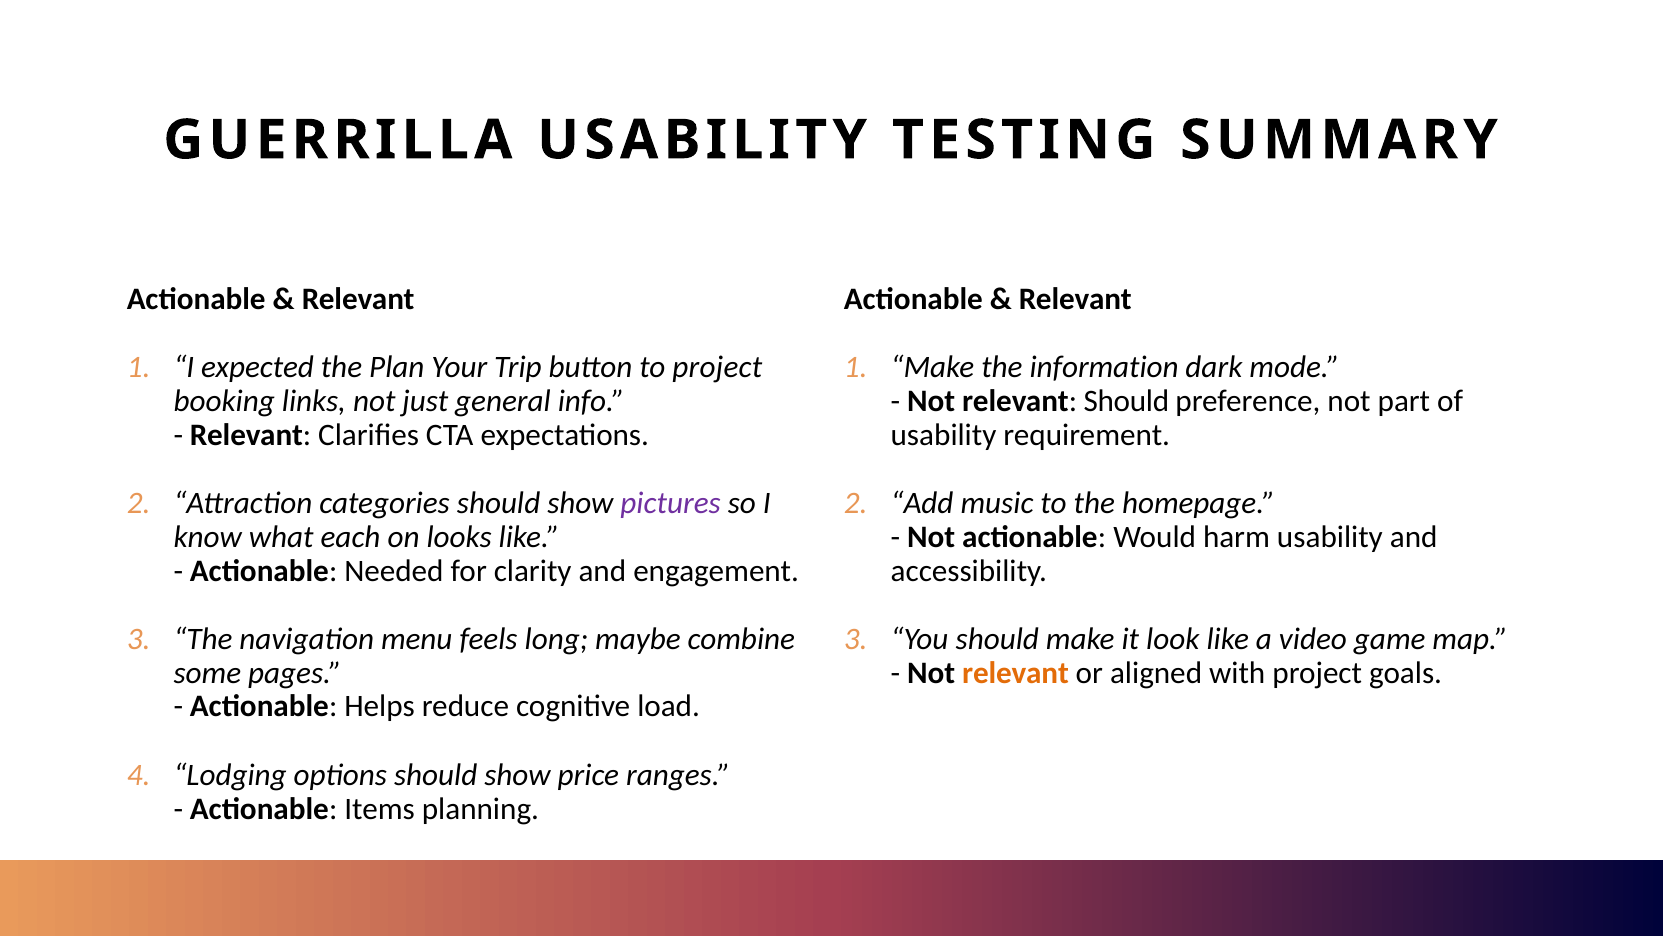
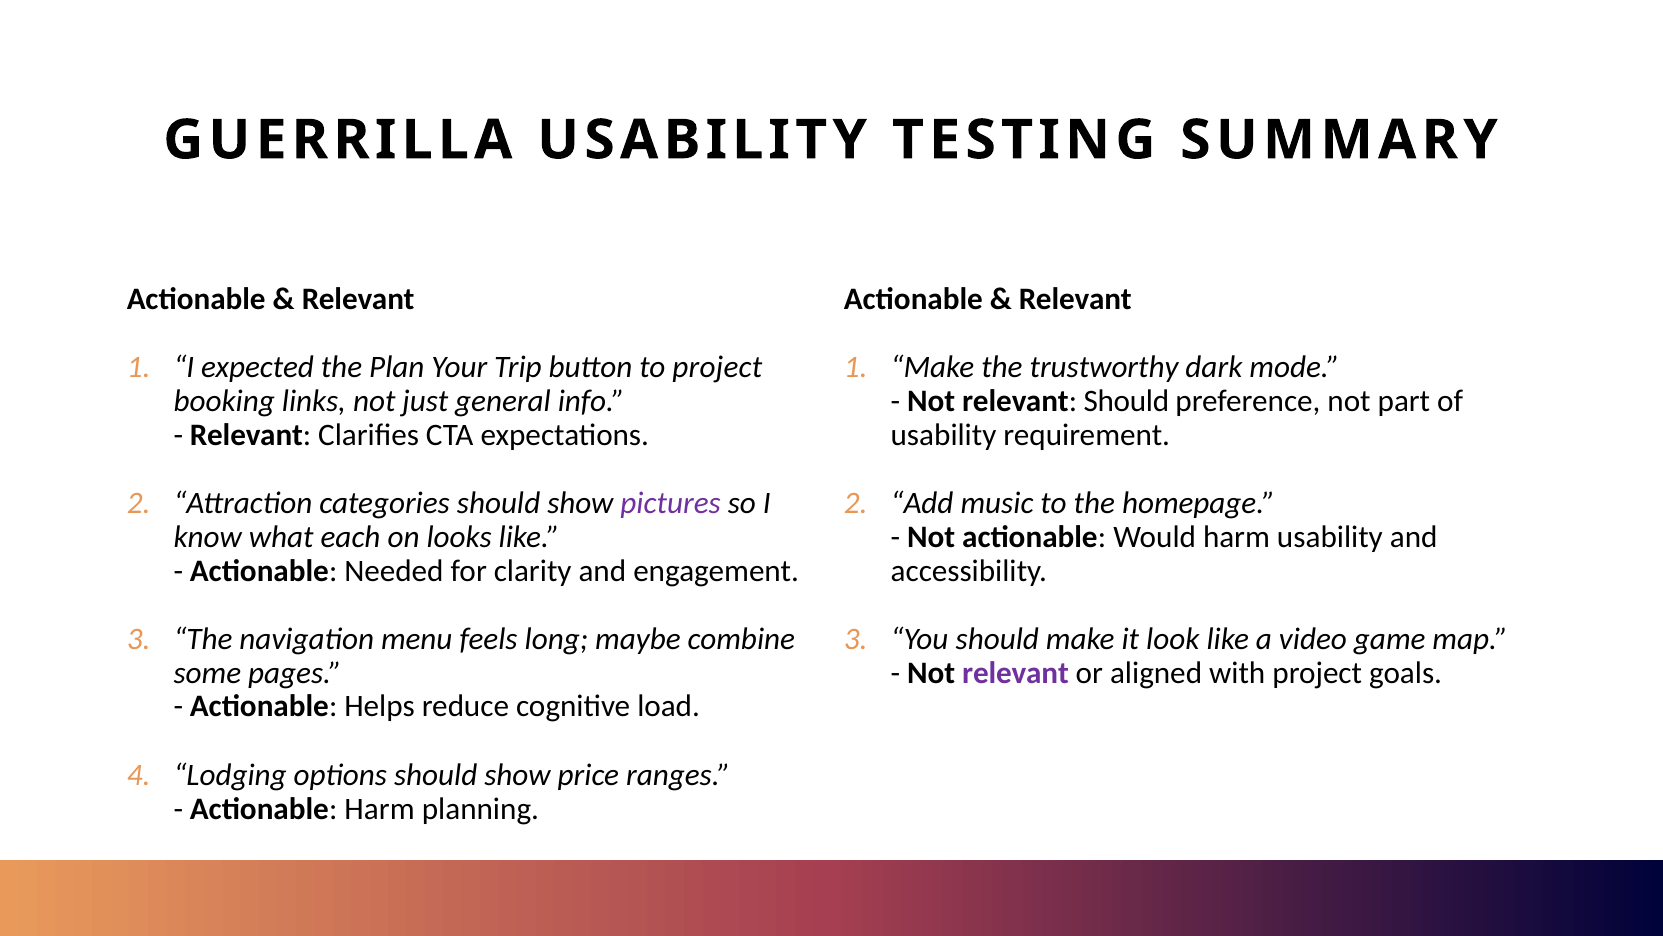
information: information -> trustworthy (1104, 367)
relevant colour: orange -> purple (1015, 672)
Actionable Items: Items -> Harm (380, 808)
